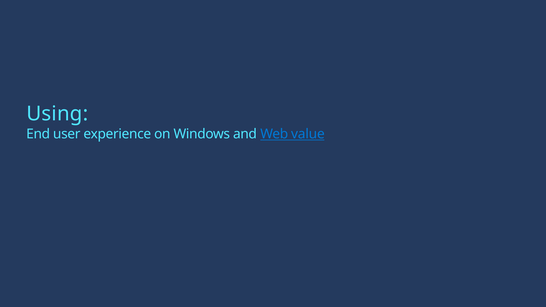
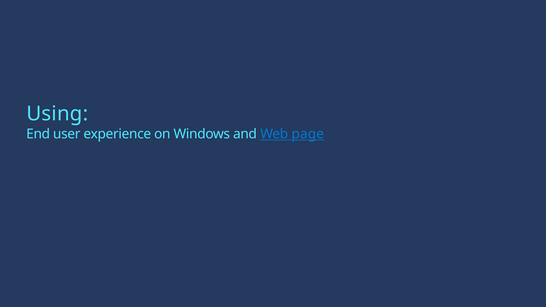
value: value -> page (308, 134)
